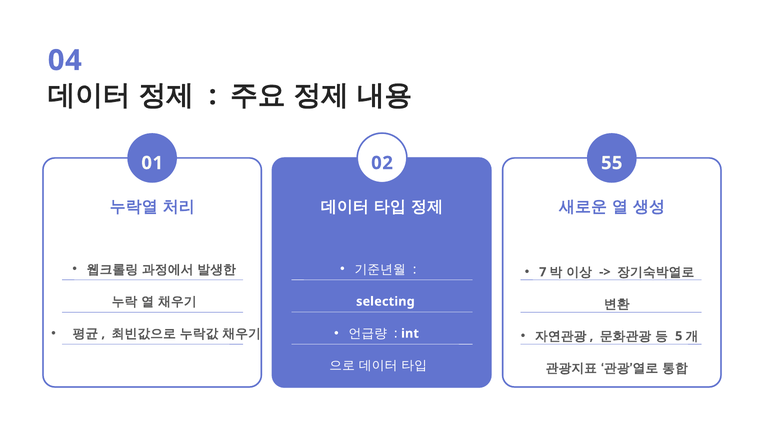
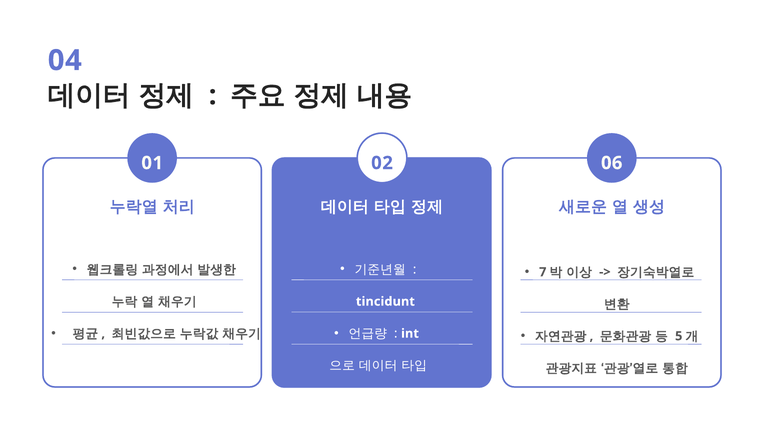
55: 55 -> 06 (612, 163)
selecting: selecting -> tincidunt (385, 301)
